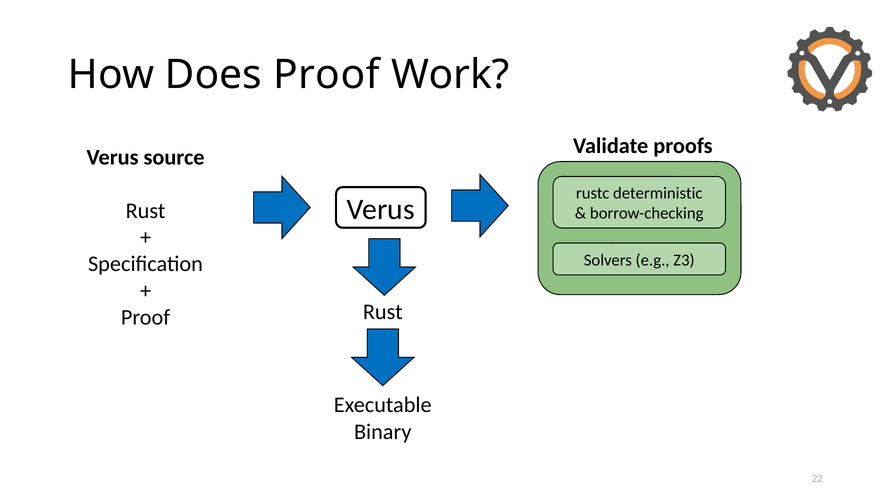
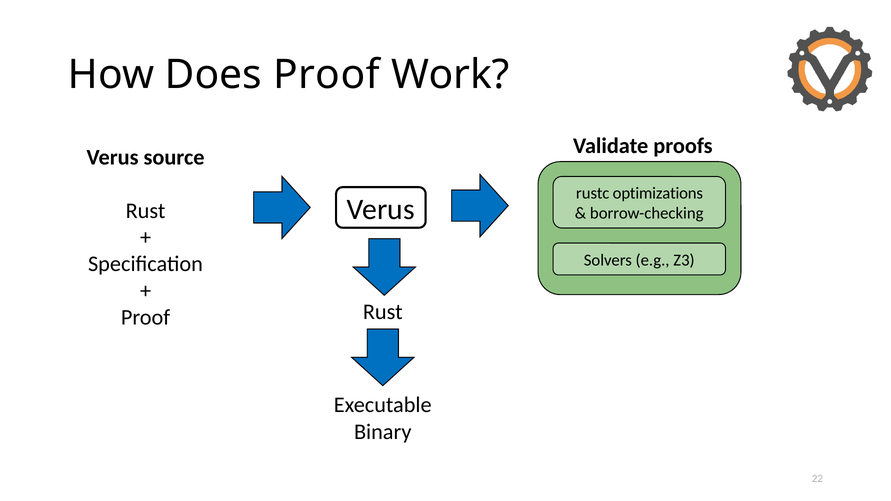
deterministic: deterministic -> optimizations (658, 193)
